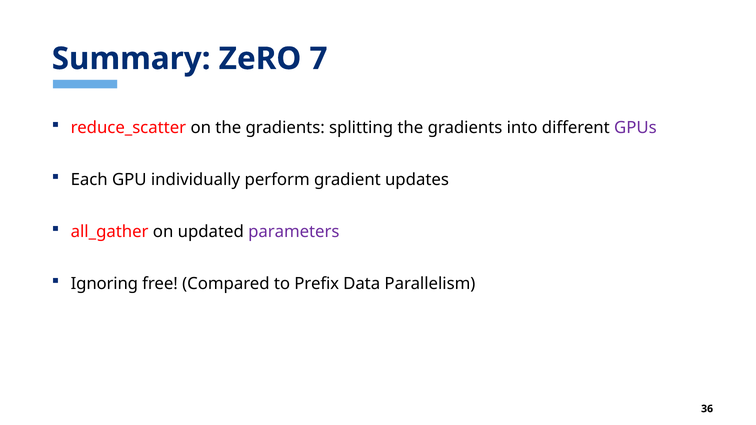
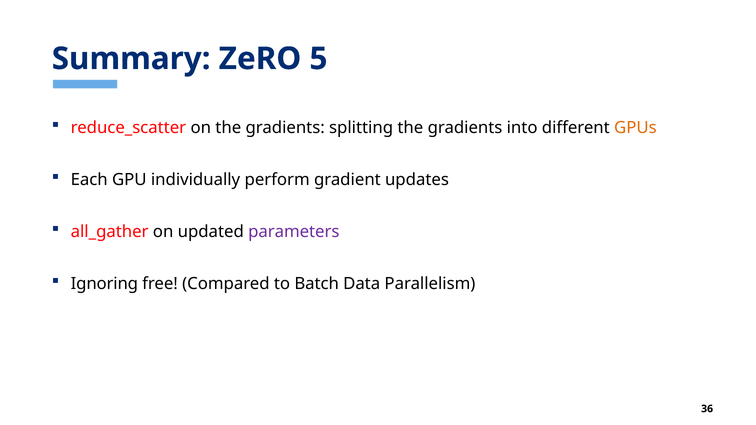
7: 7 -> 5 (318, 59)
GPUs colour: purple -> orange (635, 128)
Prefix: Prefix -> Batch (317, 284)
